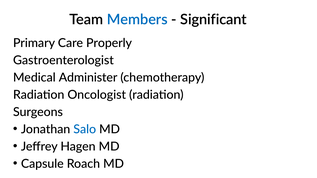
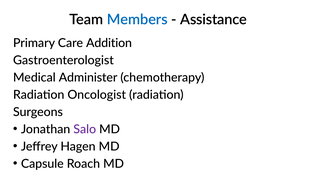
Significant: Significant -> Assistance (214, 20)
Properly: Properly -> Addition (109, 43)
Salo colour: blue -> purple (85, 130)
